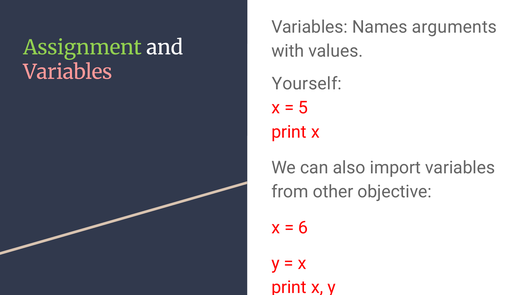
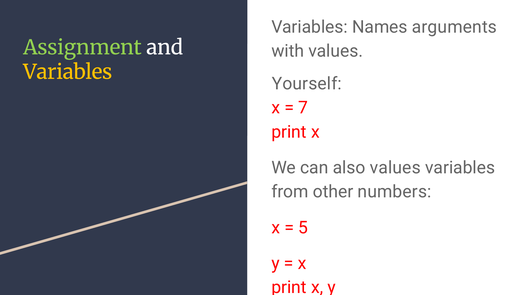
Variables colour: pink -> yellow (68, 72)
5: 5 -> 7 (303, 108)
also import: import -> values (395, 168)
objective: objective -> numbers (394, 192)
6: 6 -> 5 (303, 227)
